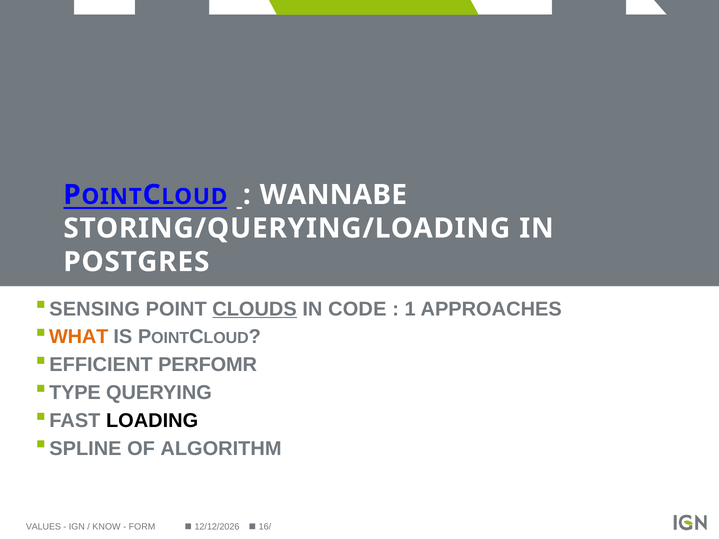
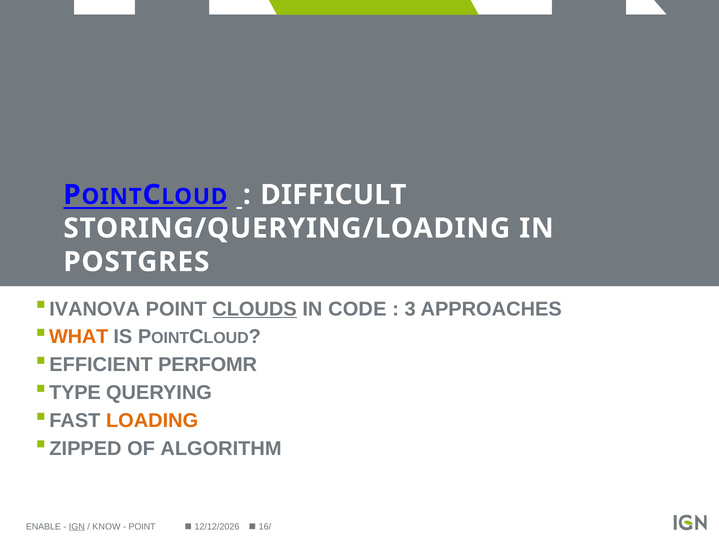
WANNABE: WANNABE -> DIFFICULT (333, 195)
SENSING: SENSING -> IVANOVA (95, 309)
1: 1 -> 3 (410, 309)
LOADING colour: black -> orange (152, 421)
SPLINE: SPLINE -> ZIPPED (85, 449)
VALUES: VALUES -> ENABLE (43, 527)
IGN underline: none -> present (77, 527)
FORM: FORM -> POINT (142, 527)
